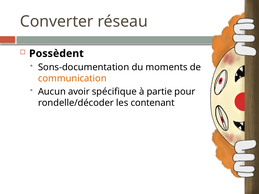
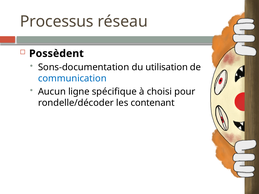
Converter: Converter -> Processus (57, 22)
moments: moments -> utilisation (167, 67)
communication colour: orange -> blue (72, 79)
avoir: avoir -> ligne (79, 92)
partie: partie -> choisi (159, 92)
